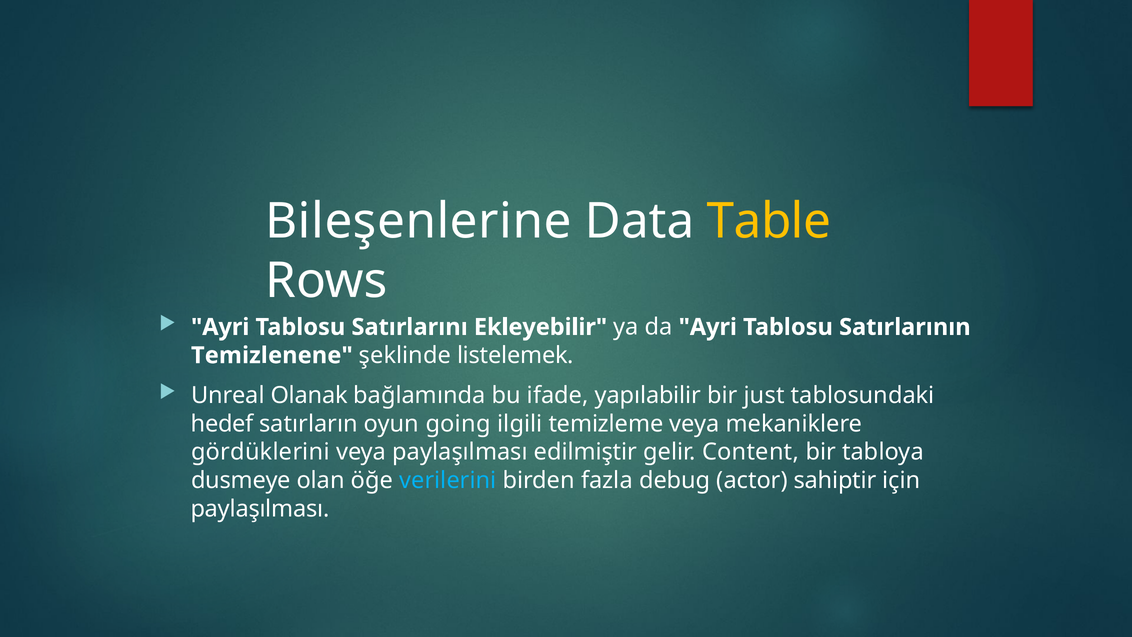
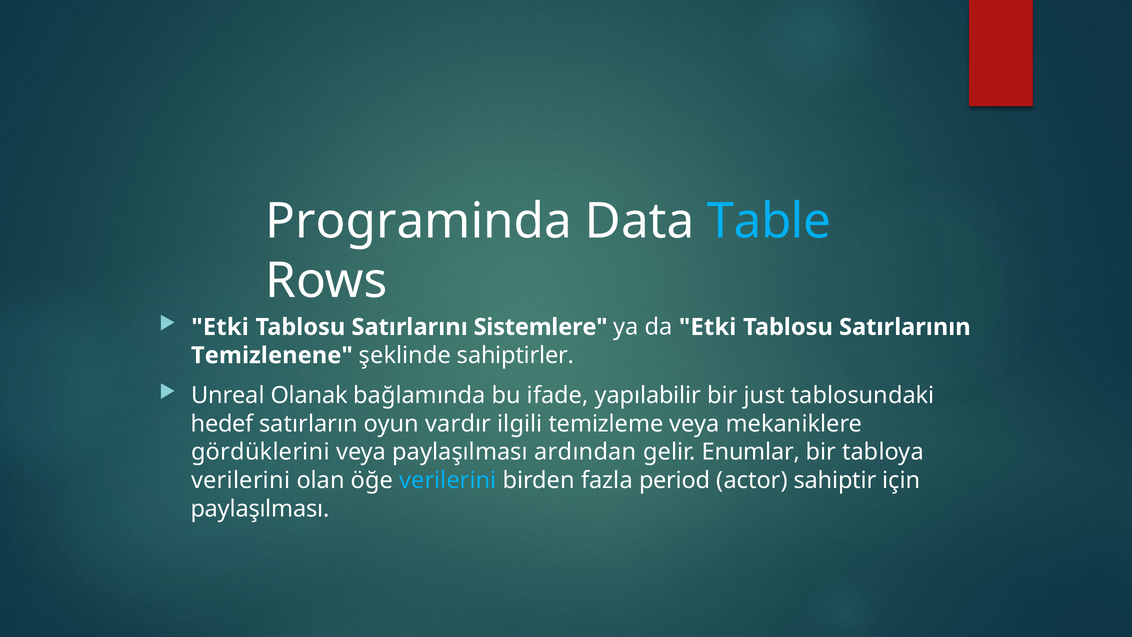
Bileşenlerine: Bileşenlerine -> Programinda (419, 221)
Table colour: yellow -> light blue (769, 221)
Ayri: Ayri -> Etki (220, 327)
Ekleyebilir: Ekleyebilir -> Sistemlere (541, 327)
da Ayri: Ayri -> Etki (708, 327)
listelemek: listelemek -> sahiptirler (515, 355)
going: going -> vardır (458, 424)
edilmiştir: edilmiştir -> ardından (585, 452)
Content: Content -> Enumlar (751, 452)
dusmeye: dusmeye -> verilerini (241, 480)
debug: debug -> period (675, 480)
